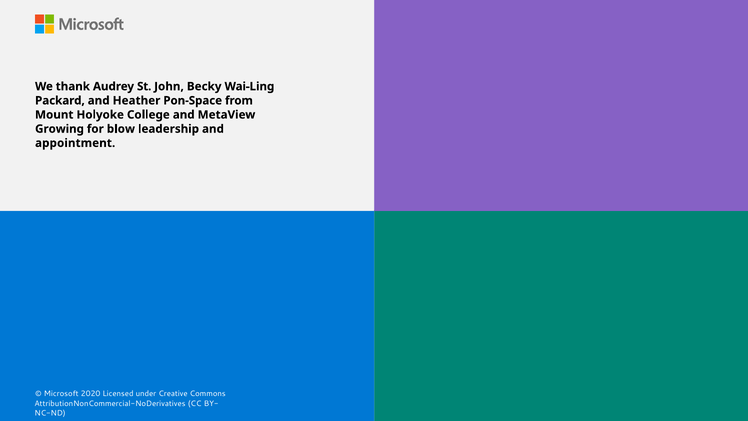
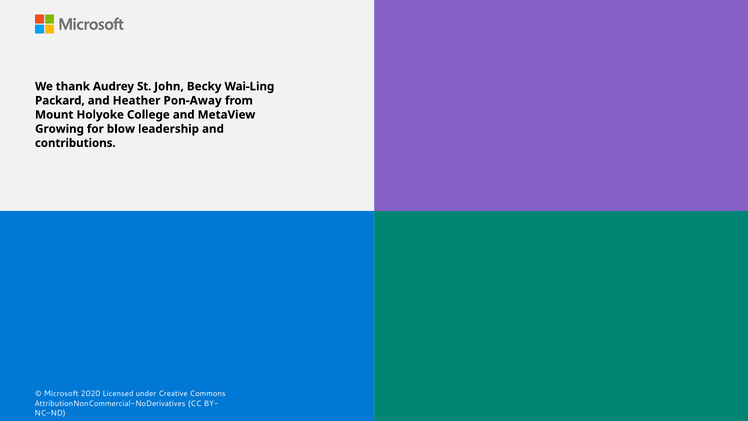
Pon-Space: Pon-Space -> Pon-Away (193, 101)
appointment: appointment -> contributions (75, 143)
